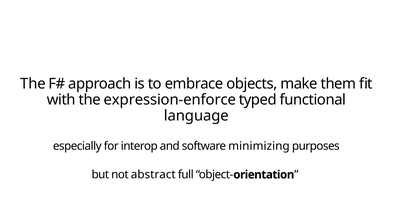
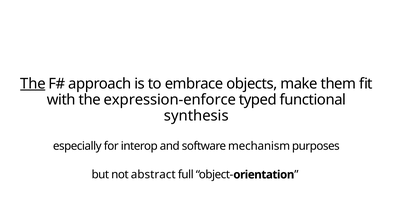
The underline: none -> present (33, 84)
language: language -> synthesis (196, 116)
minimizing: minimizing -> mechanism (259, 146)
